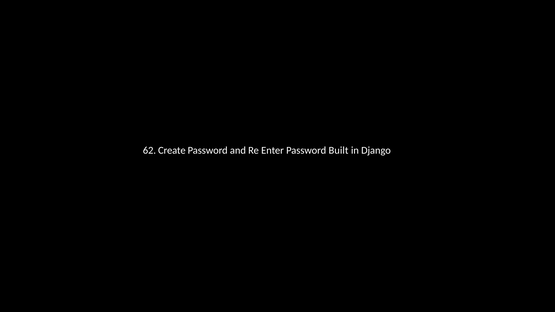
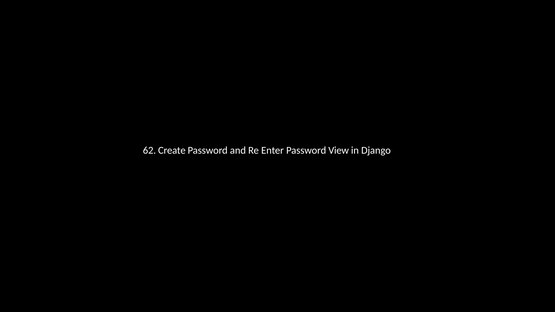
Built: Built -> View (339, 150)
